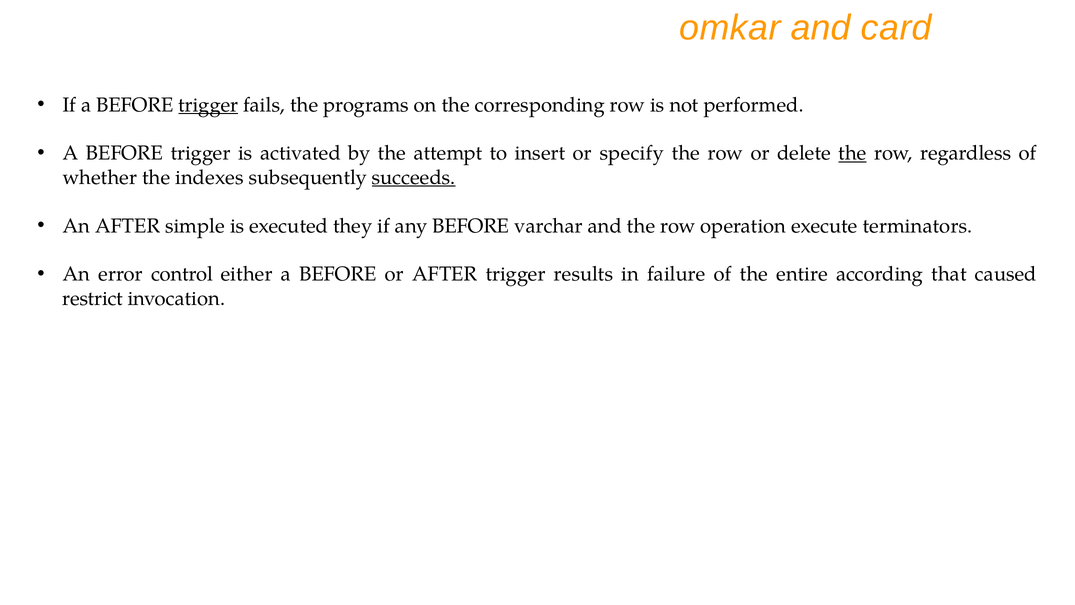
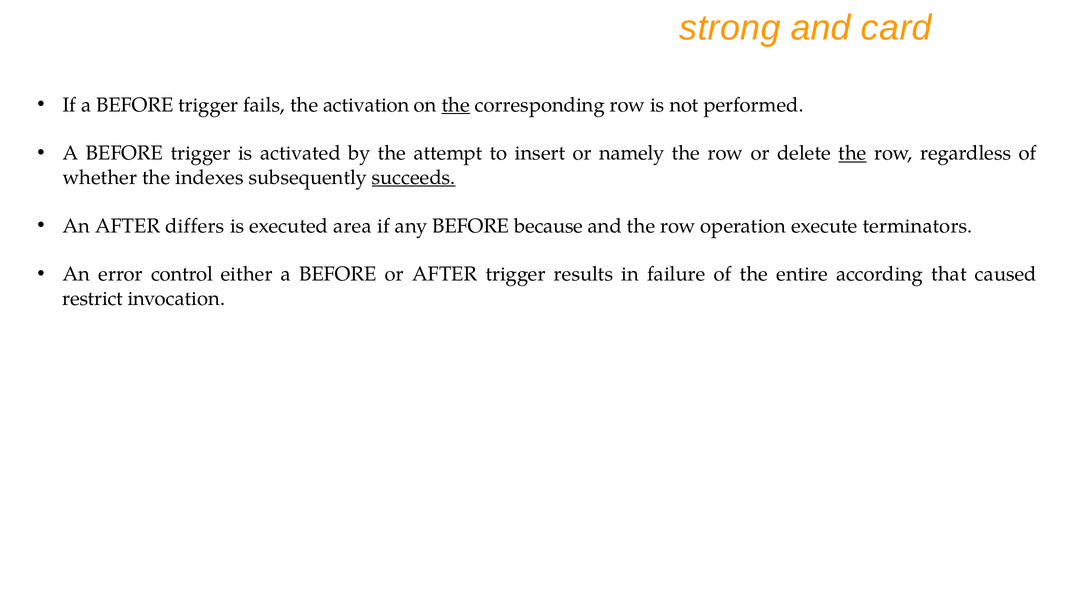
omkar: omkar -> strong (730, 28)
trigger underline: present -> none (208, 105)
programs: programs -> activation (366, 105)
the underline: none -> present (456, 105)
specify: specify -> namely (632, 153)
simple: simple -> differs (195, 226)
they: they -> area (353, 226)
varchar: varchar -> because (549, 226)
